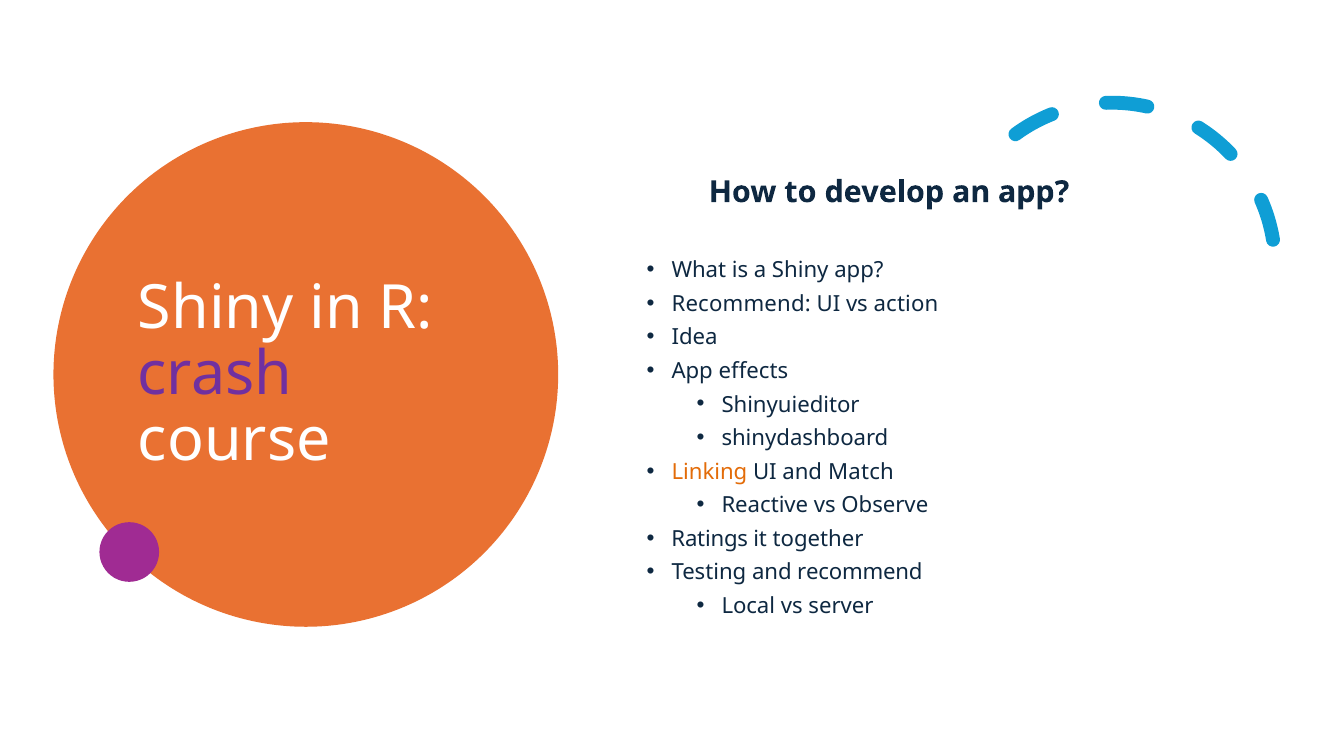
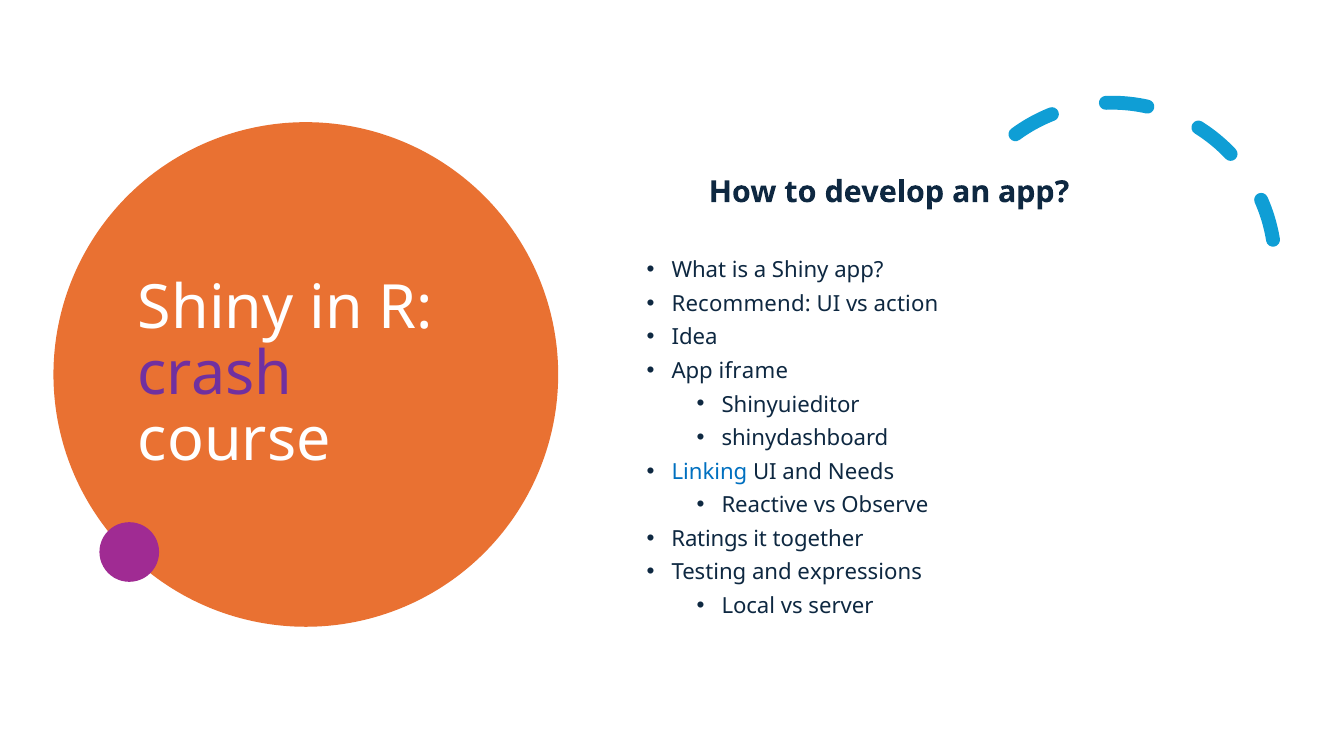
effects: effects -> iframe (753, 371)
Linking colour: orange -> blue (709, 472)
Match: Match -> Needs (861, 472)
and recommend: recommend -> expressions (860, 573)
